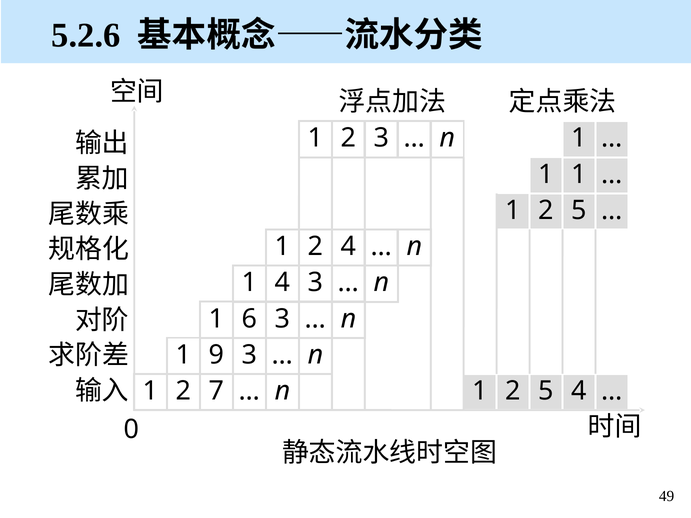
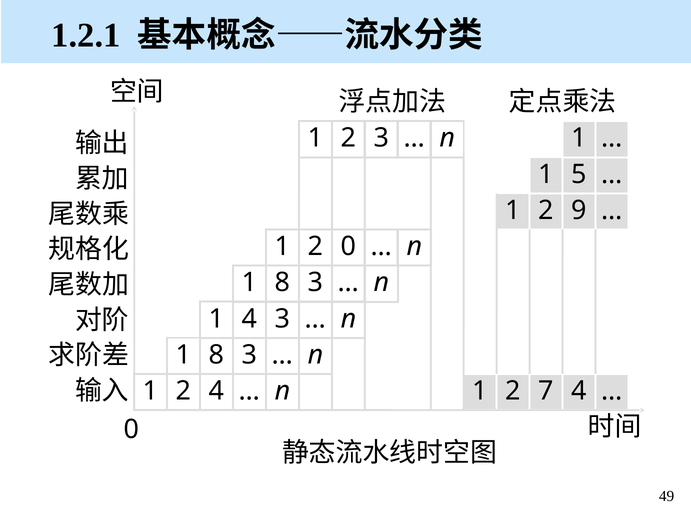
5.2.6: 5.2.6 -> 1.2.1 (86, 36)
1 1: 1 -> 5 (579, 174)
5: 5 -> 9 (579, 210)
2 4: 4 -> 0 (348, 247)
4: 4 -> 8 (282, 283)
1 6: 6 -> 4 (250, 319)
9: 9 -> 8 (217, 355)
2 7: 7 -> 4 (217, 391)
5: 5 -> 7 (546, 391)
